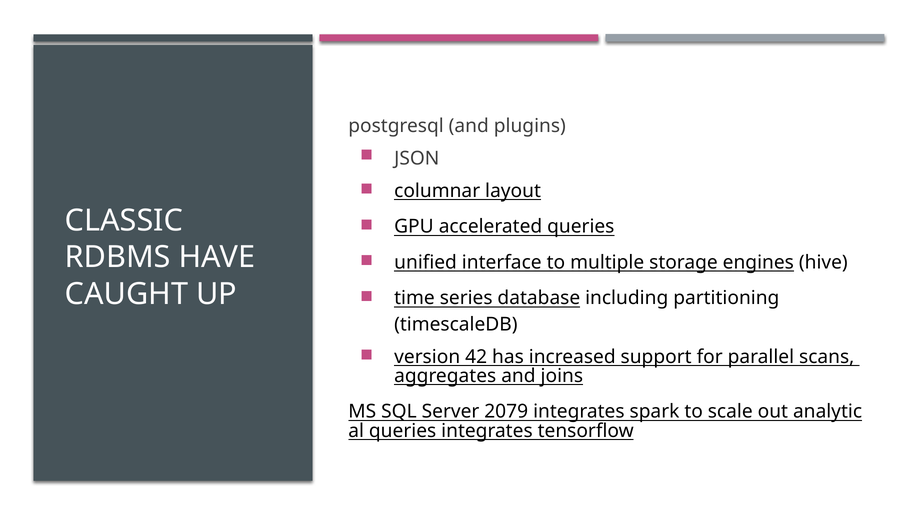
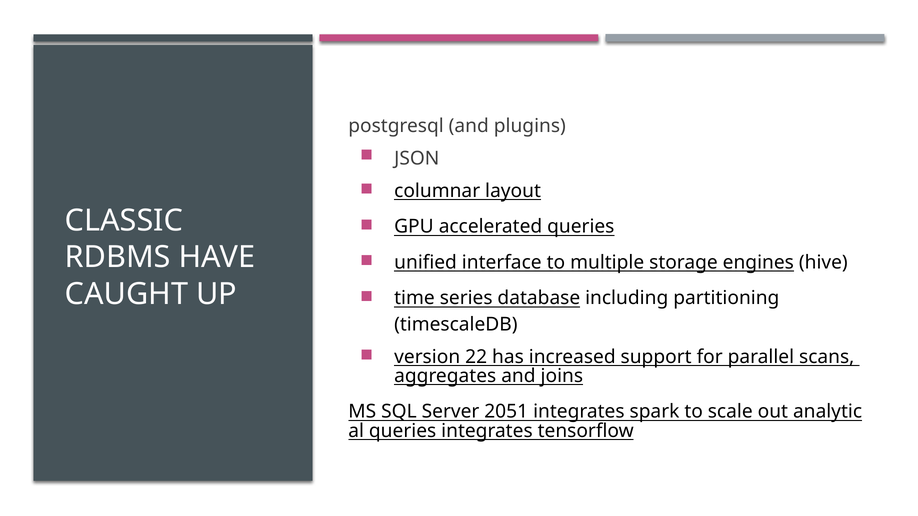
42: 42 -> 22 (476, 357)
2079: 2079 -> 2051 (506, 412)
